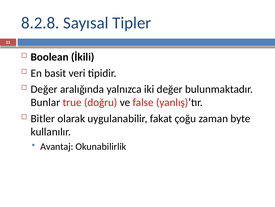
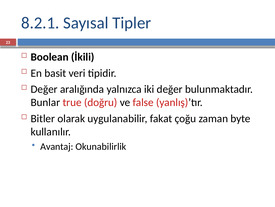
8.2.8: 8.2.8 -> 8.2.1 (40, 23)
